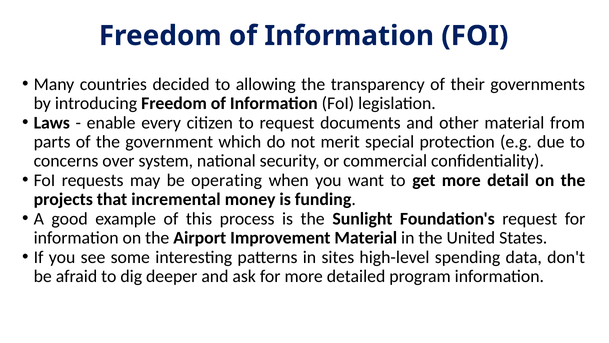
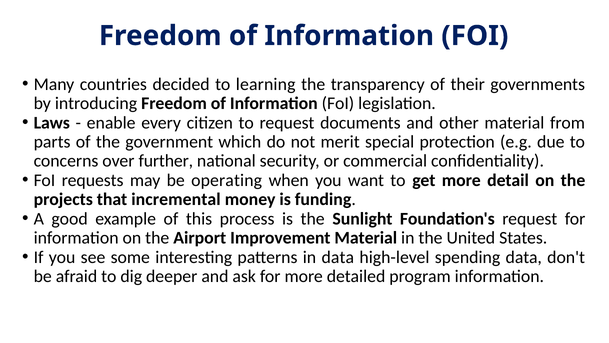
allowing: allowing -> learning (266, 84)
system: system -> further (166, 161)
in sites: sites -> data (338, 257)
